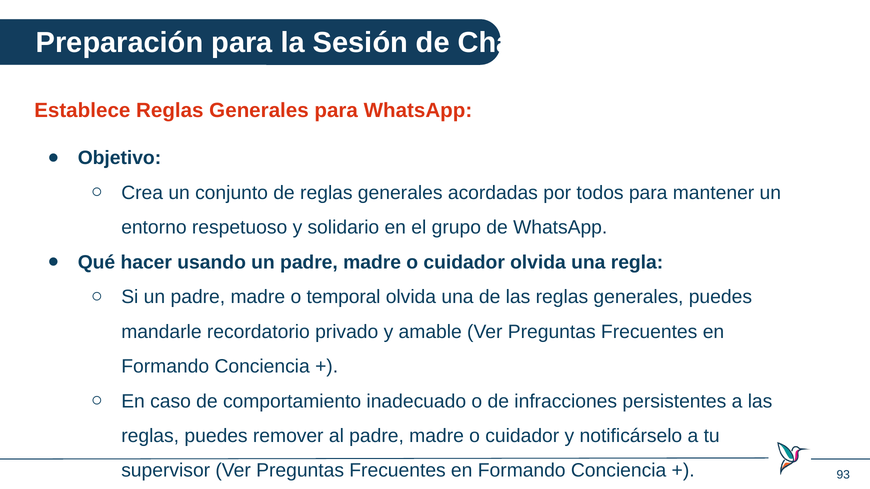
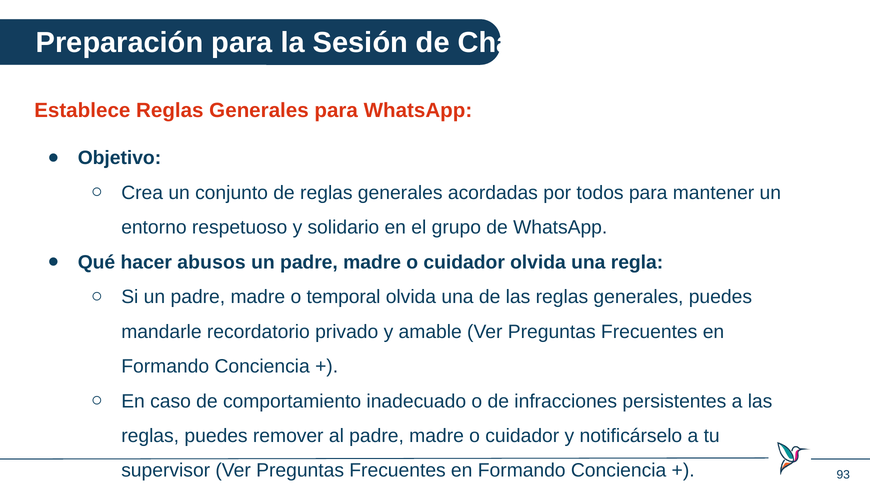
usando: usando -> abusos (212, 262)
